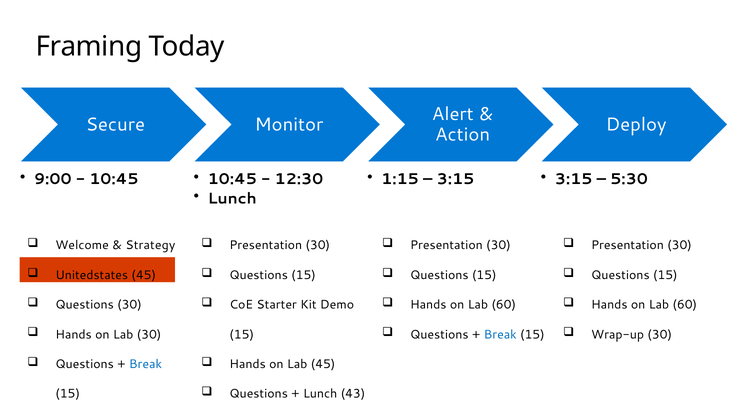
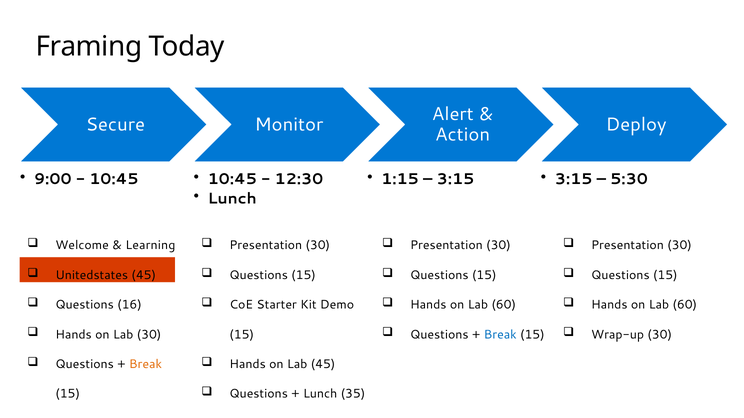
Strategy: Strategy -> Learning (150, 246)
Questions 30: 30 -> 16 (130, 305)
Break colour: blue -> orange (145, 365)
43: 43 -> 35 (353, 394)
